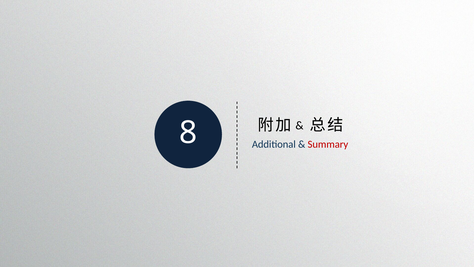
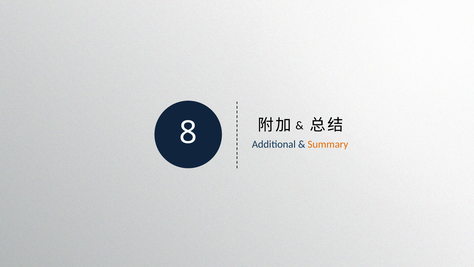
Summary colour: red -> orange (328, 144)
